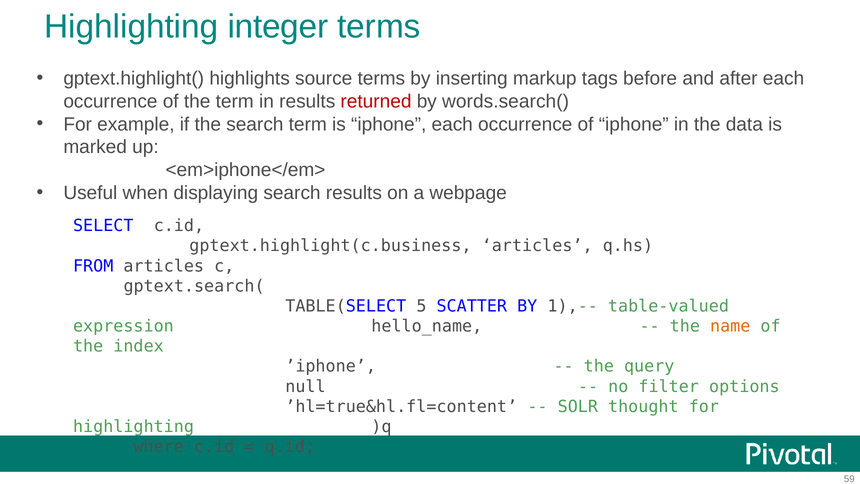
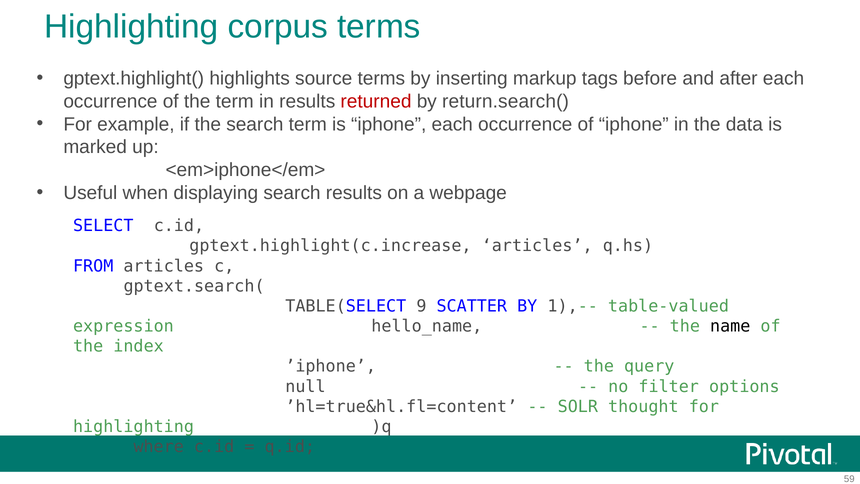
integer: integer -> corpus (278, 27)
words.search(: words.search( -> return.search( (506, 101)
gptext.highlight(c.business: gptext.highlight(c.business -> gptext.highlight(c.increase (330, 246)
5: 5 -> 9 (422, 306)
name colour: orange -> black (730, 326)
